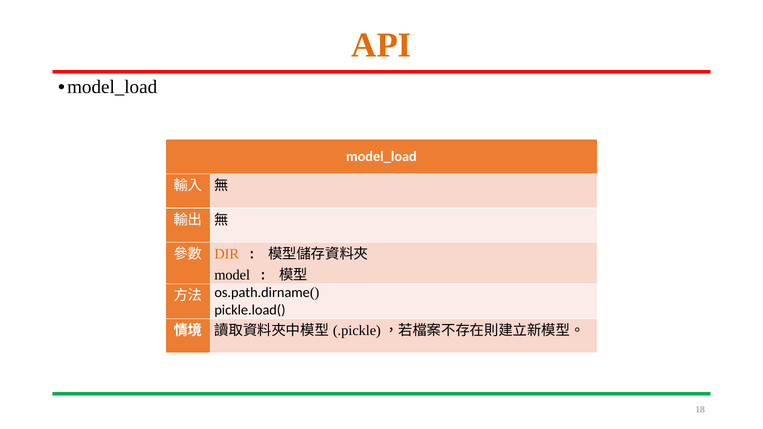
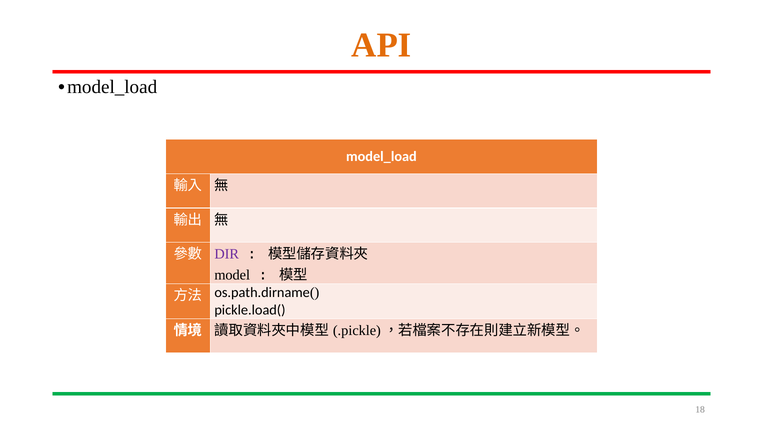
DIR colour: orange -> purple (227, 254)
